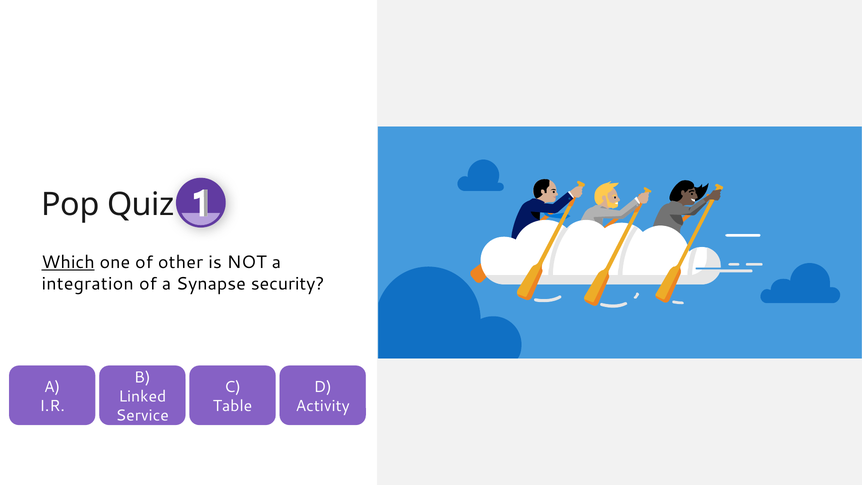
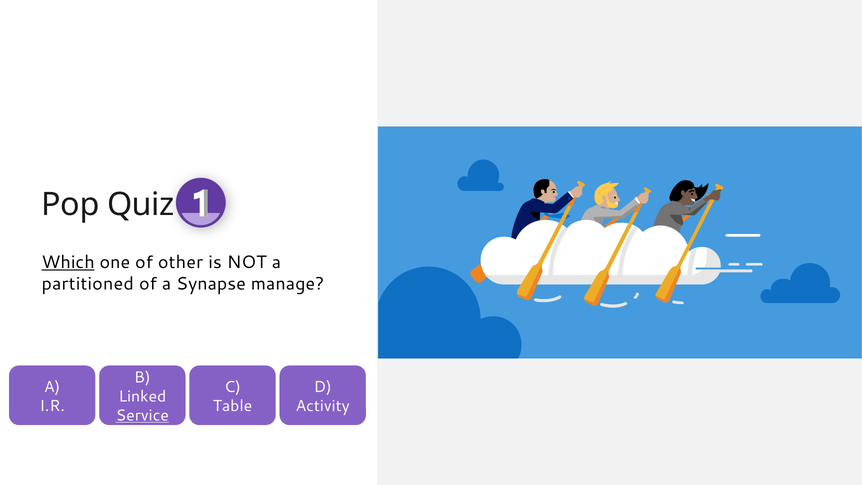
integration: integration -> partitioned (88, 284)
security: security -> manage (288, 284)
Service underline: none -> present (142, 415)
